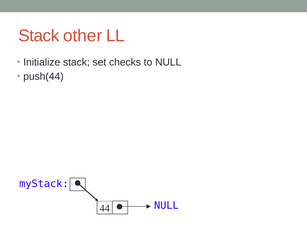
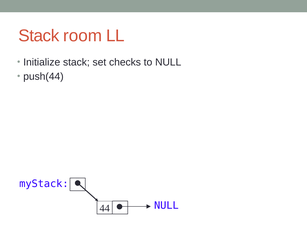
other: other -> room (83, 36)
